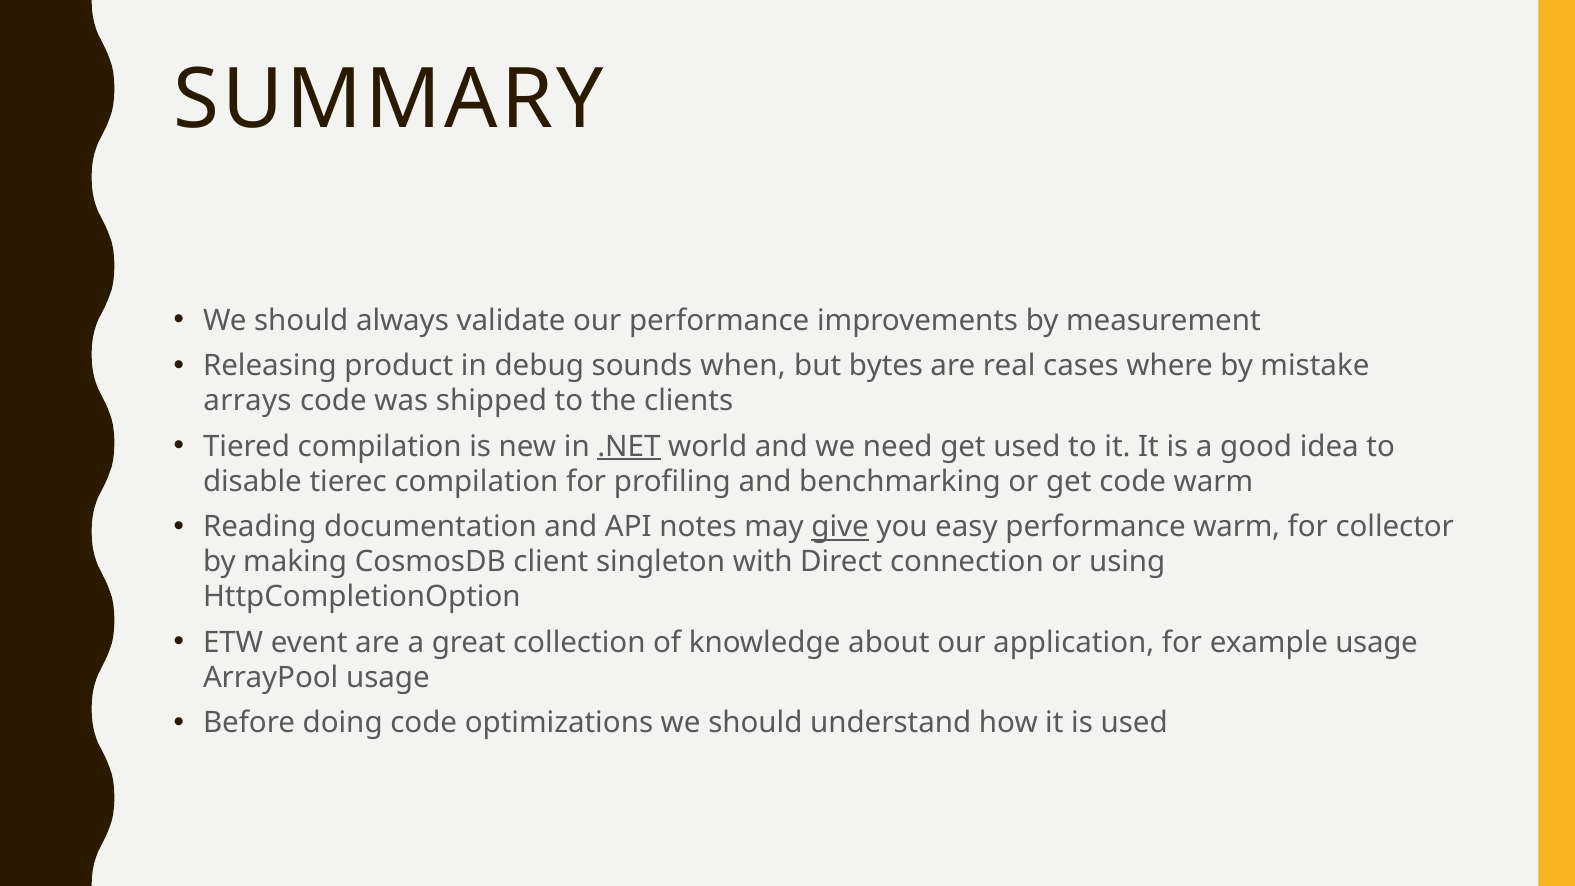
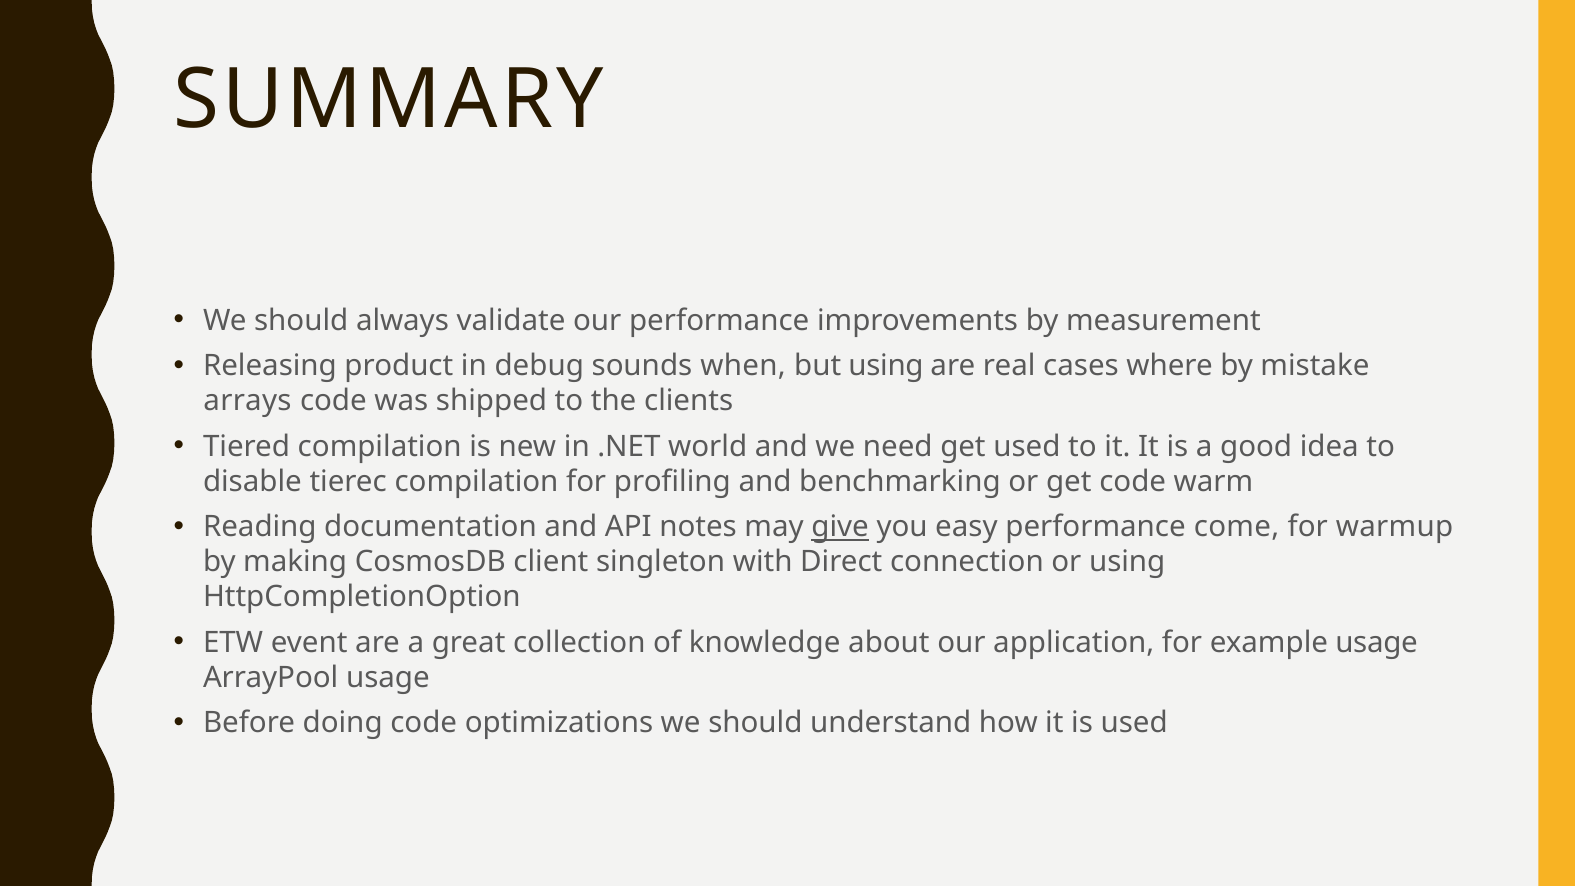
but bytes: bytes -> using (886, 366)
.NET underline: present -> none (629, 446)
performance warm: warm -> come (1237, 527)
collector: collector -> warmup (1395, 527)
